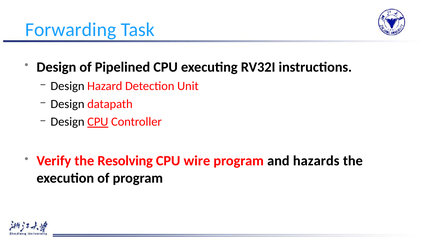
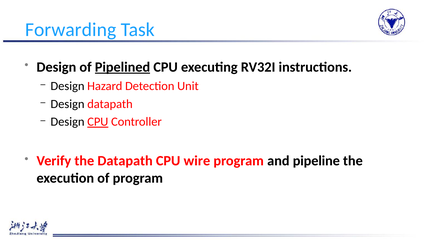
Pipelined underline: none -> present (122, 67)
the Resolving: Resolving -> Datapath (125, 161)
hazards: hazards -> pipeline (316, 161)
